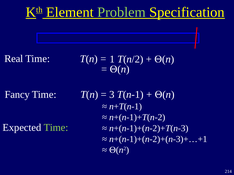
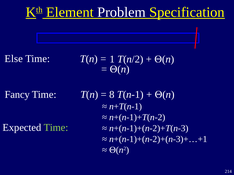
Problem colour: light green -> white (121, 12)
Real: Real -> Else (14, 59)
3: 3 -> 8 (112, 95)
